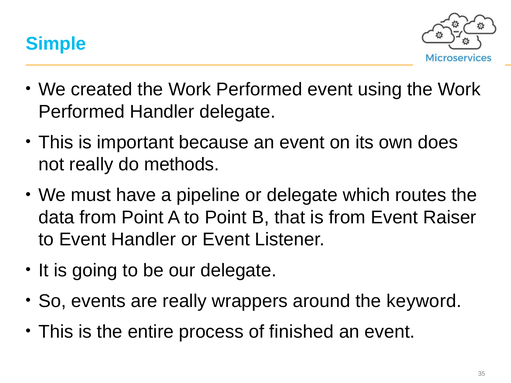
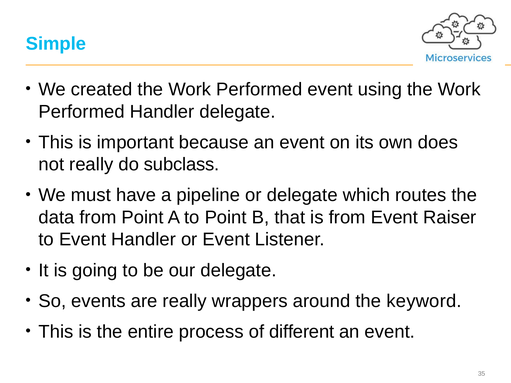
methods: methods -> subclass (182, 165)
finished: finished -> different (302, 332)
